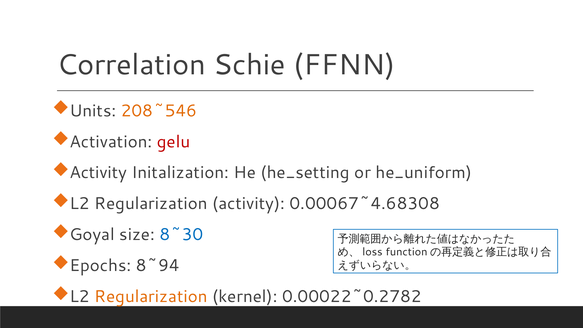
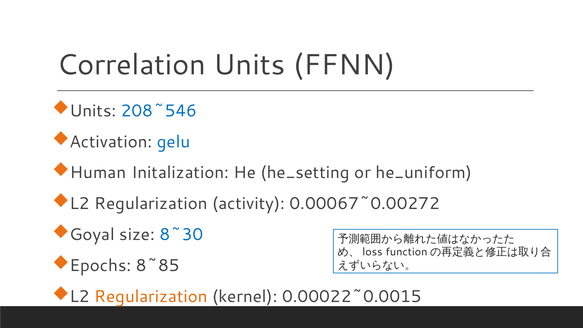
Correlation Schie: Schie -> Units (249, 65)
208~546 colour: orange -> blue (159, 111)
gelu colour: red -> blue (174, 142)
Activity: Activity -> Human (98, 173)
0.00067~4.68308: 0.00067~4.68308 -> 0.00067~0.00272 (365, 204)
8~94: 8~94 -> 8~85 (158, 265)
0.00022~0.2782: 0.00022~0.2782 -> 0.00022~0.0015 (352, 296)
